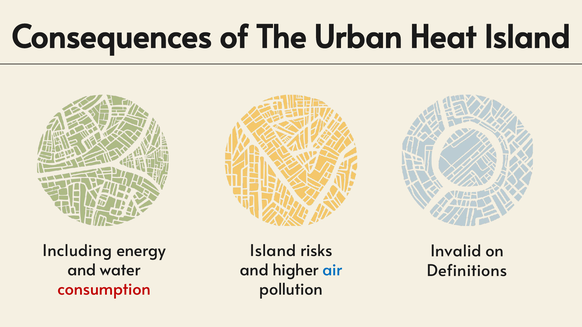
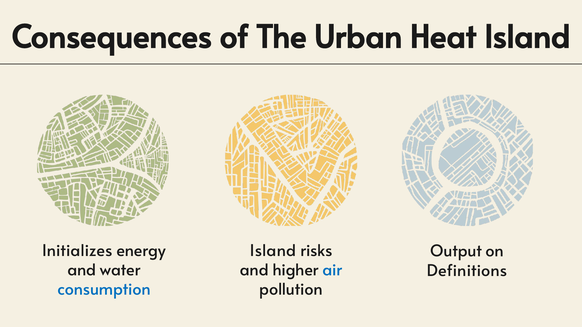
Including: Including -> Initializes (77, 251)
Invalid: Invalid -> Output (456, 252)
consumption colour: red -> blue (104, 290)
